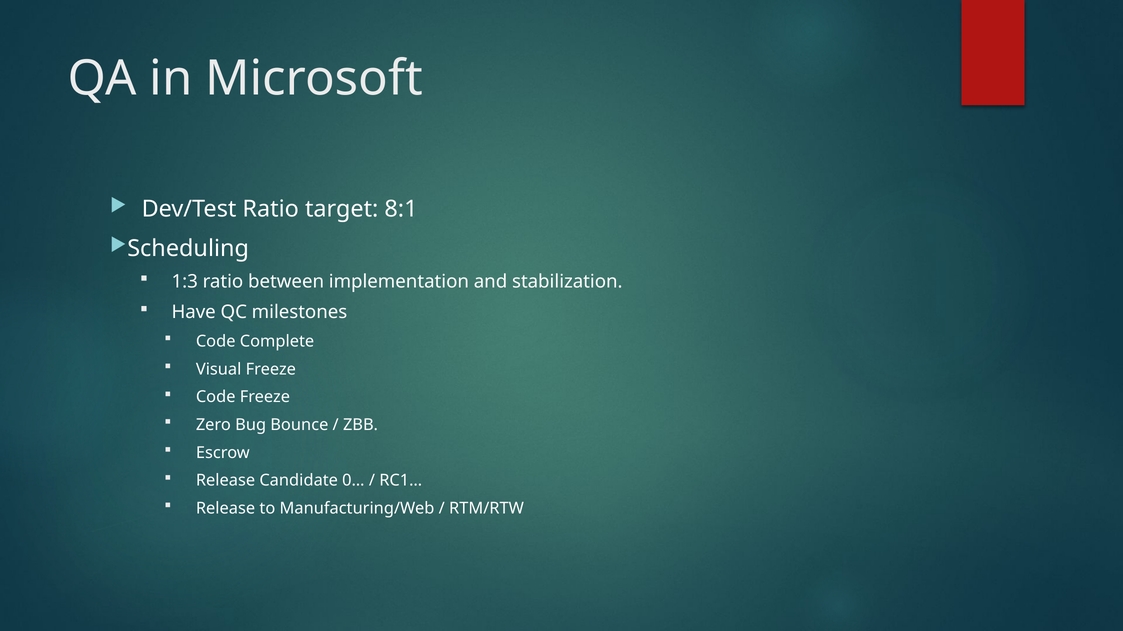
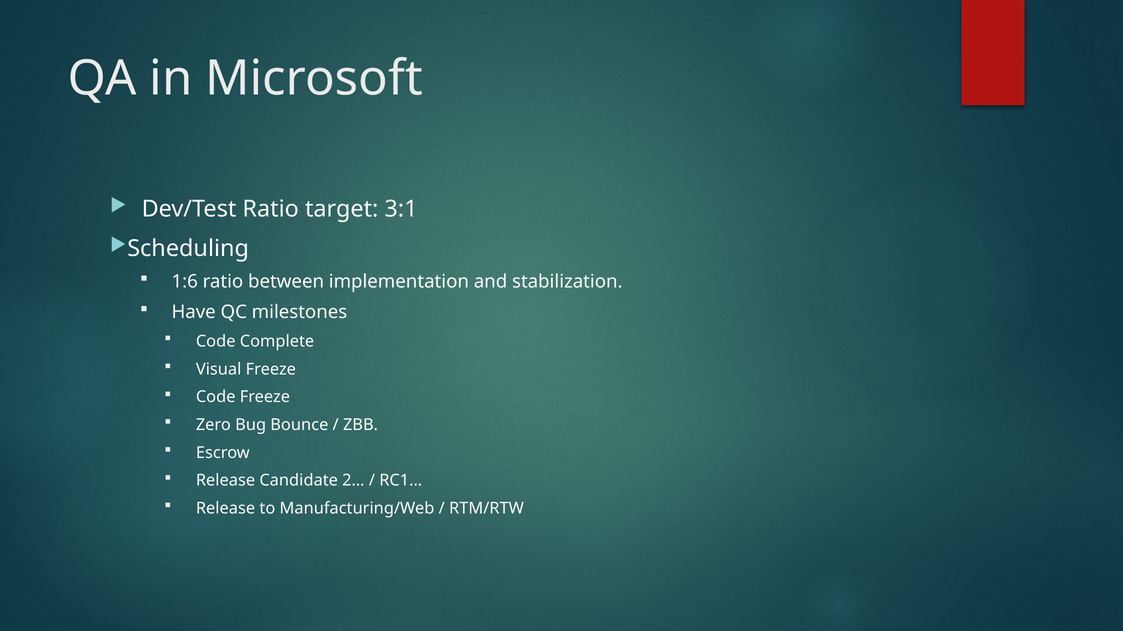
8:1: 8:1 -> 3:1 (401, 209)
1:3: 1:3 -> 1:6 (185, 282)
0…: 0… -> 2… (353, 481)
